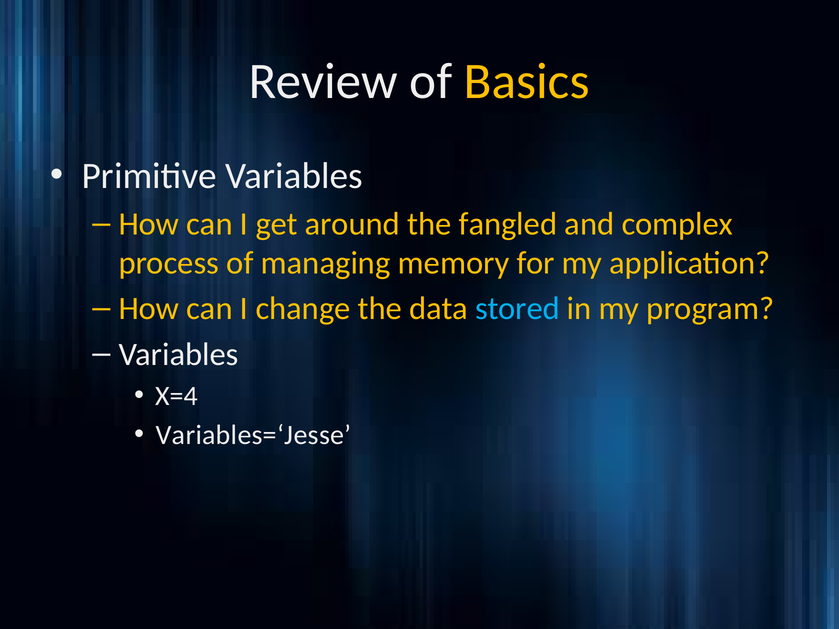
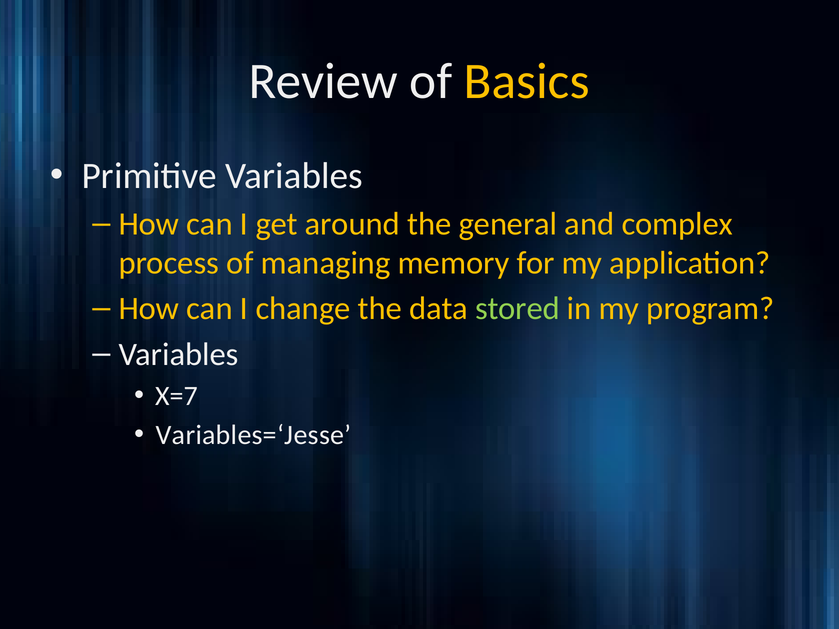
fangled: fangled -> general (508, 224)
stored colour: light blue -> light green (517, 309)
X=4: X=4 -> X=7 (176, 396)
